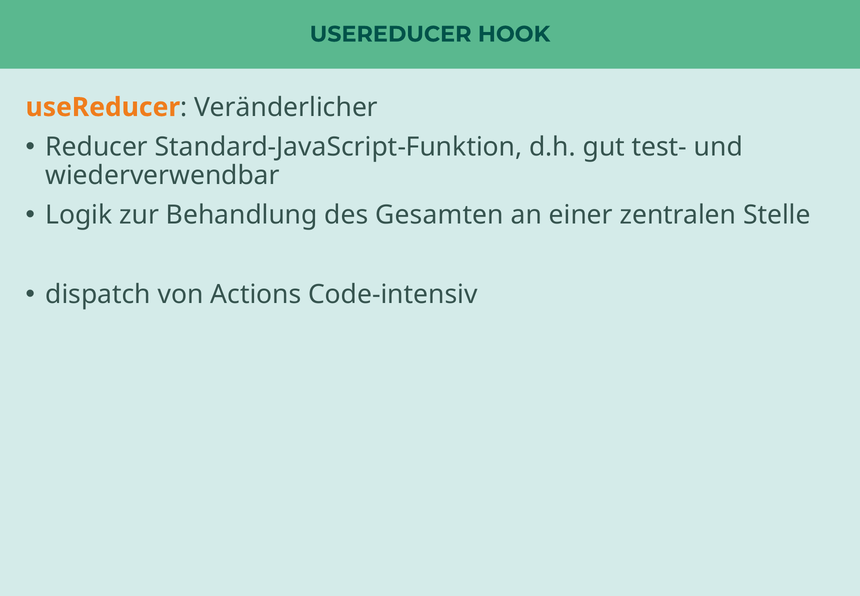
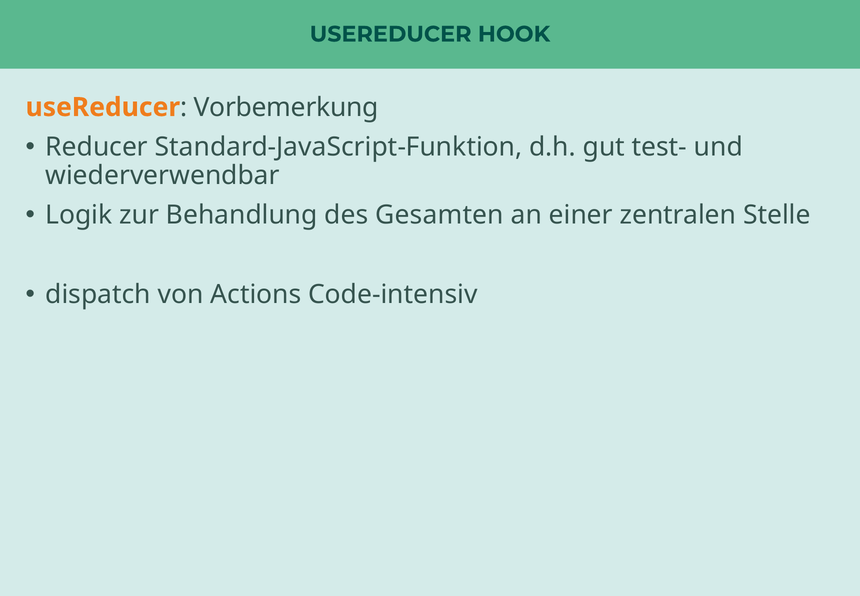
Veränderlicher: Veränderlicher -> Vorbemerkung (286, 107)
